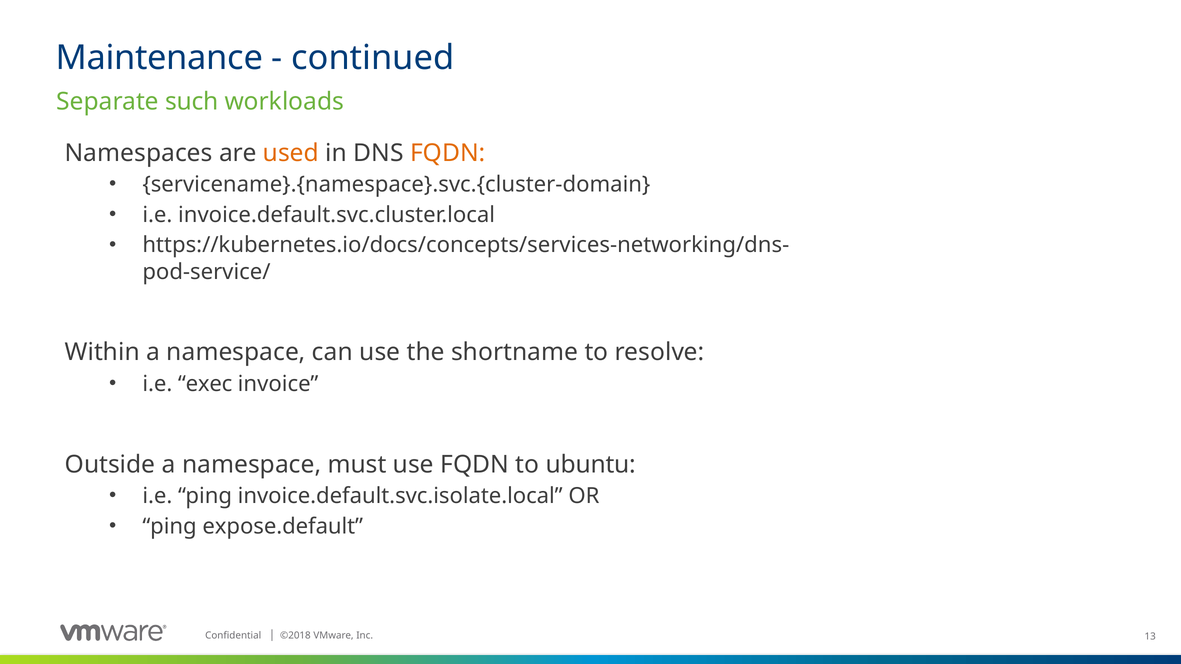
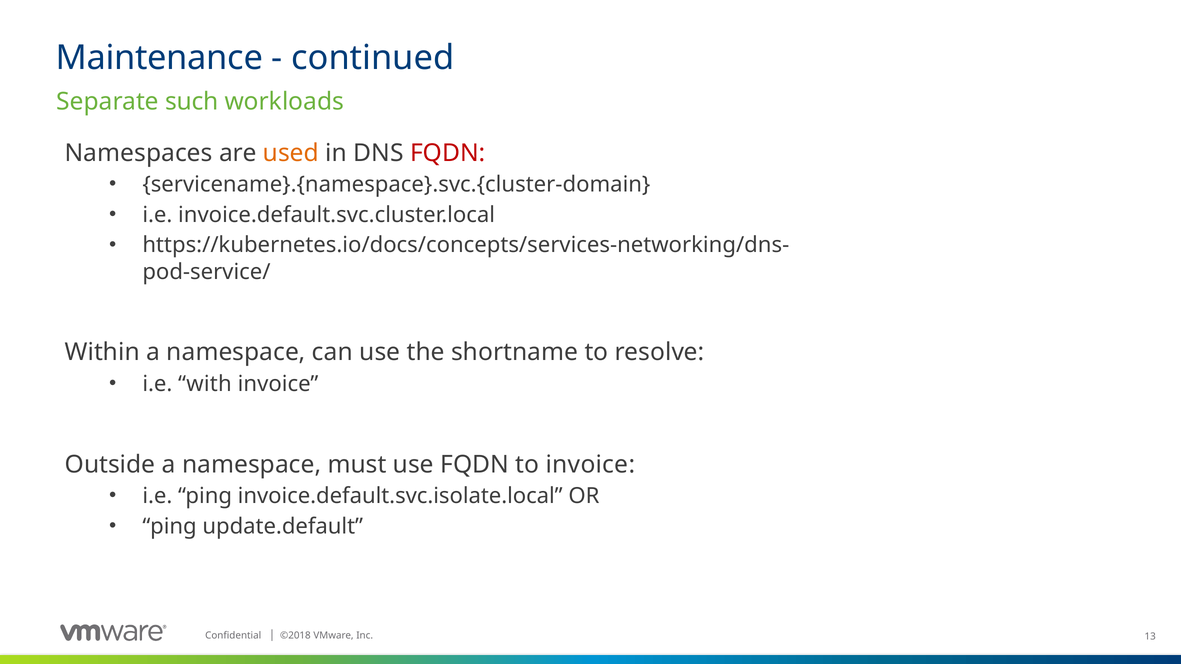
FQDN colour: orange -> red (448, 153)
exec: exec -> with (205, 384)
to ubuntu: ubuntu -> invoice (590, 465)
expose.default: expose.default -> update.default (283, 527)
